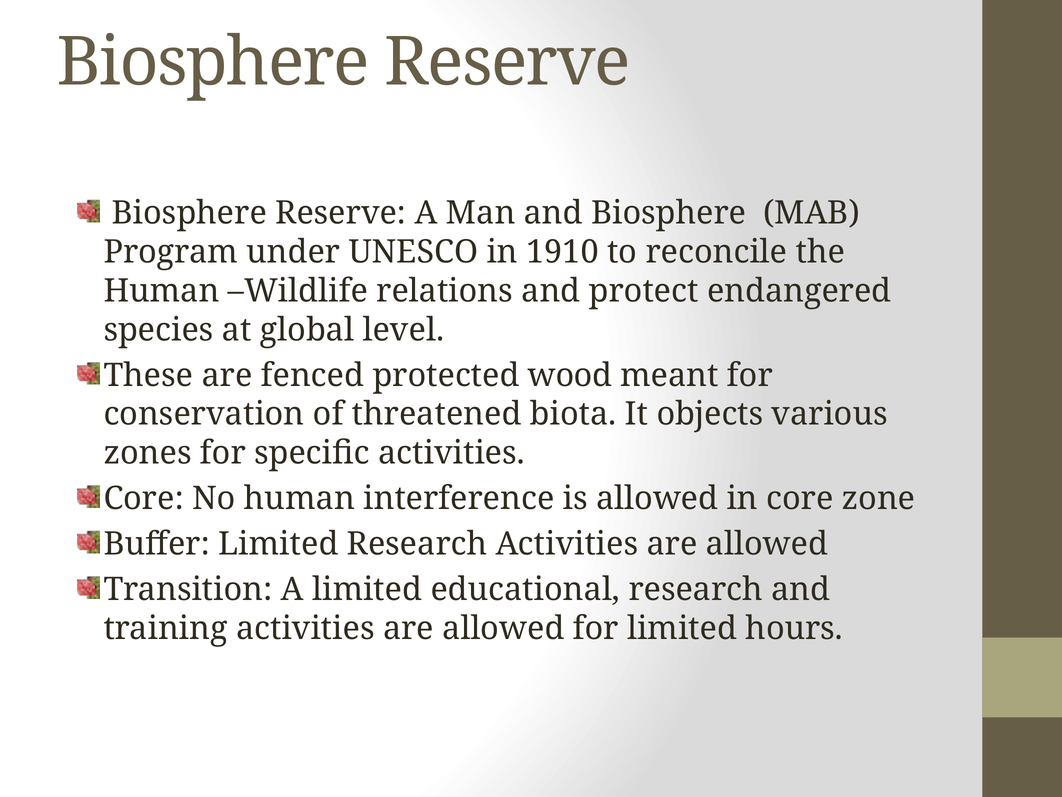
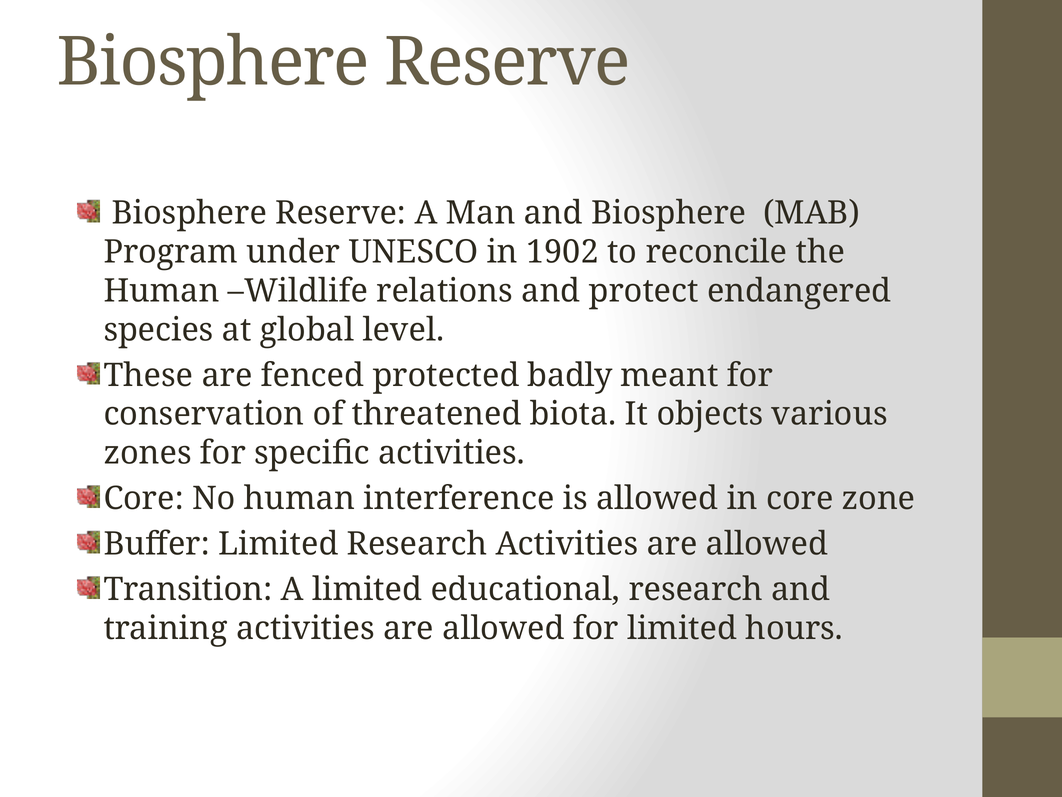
1910: 1910 -> 1902 (562, 252)
wood: wood -> badly (570, 375)
